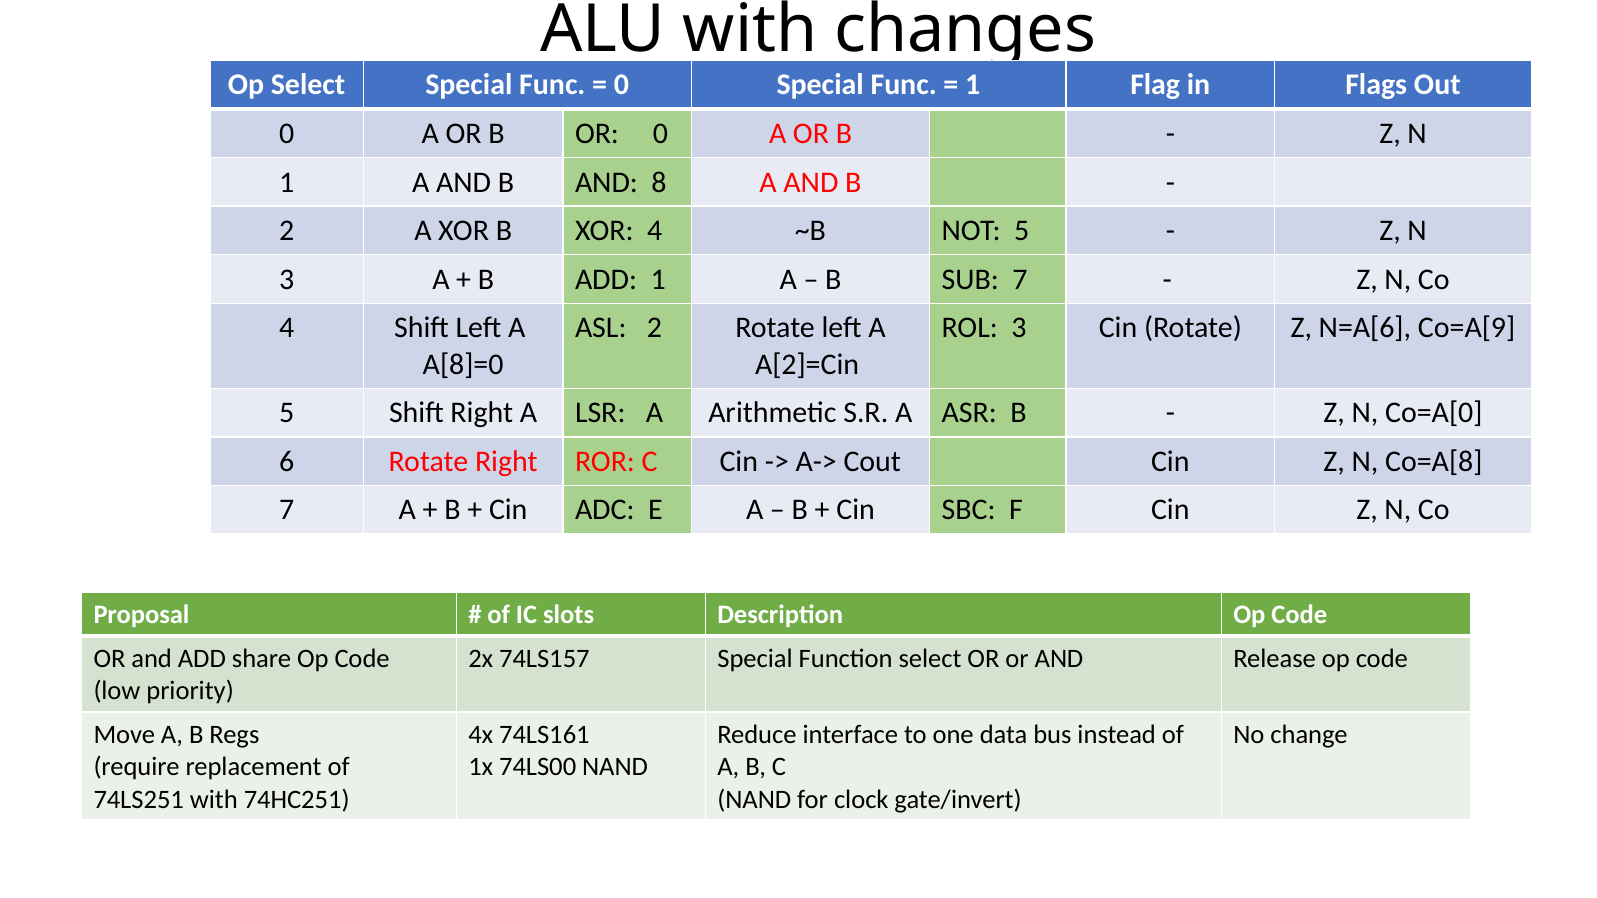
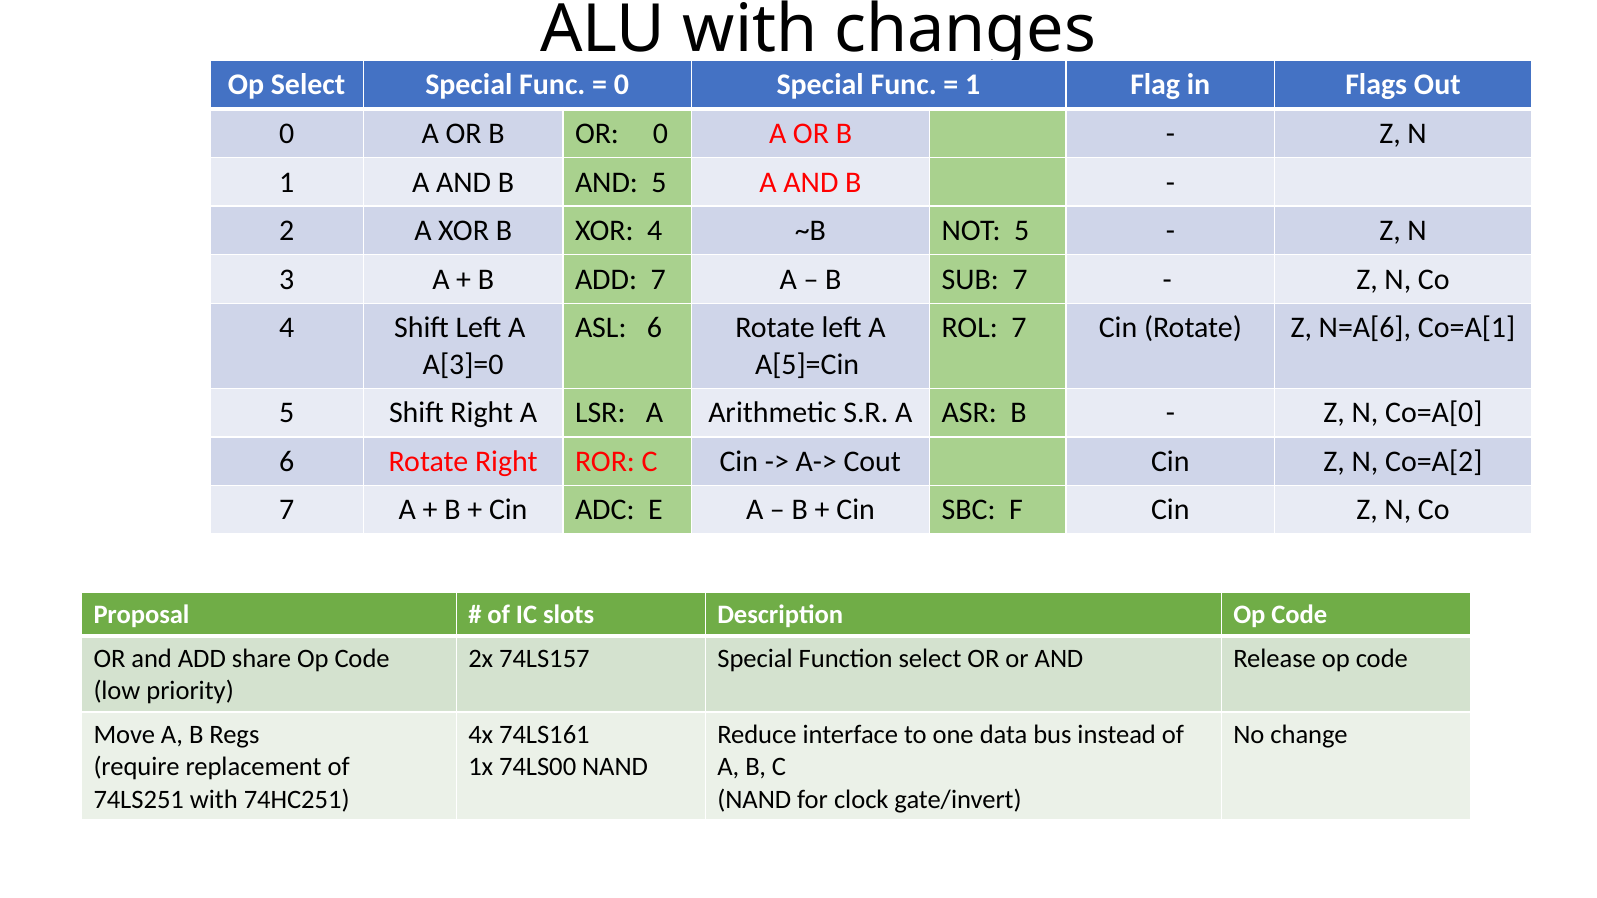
AND 8: 8 -> 5 (659, 182)
ADD 1: 1 -> 7 (658, 279)
ASL 2: 2 -> 6 (654, 328)
ROL 3: 3 -> 7 (1019, 328)
Co=A[9: Co=A[9 -> Co=A[1 (1467, 328)
A[8]=0: A[8]=0 -> A[3]=0 (463, 365)
A[2]=Cin: A[2]=Cin -> A[5]=Cin (807, 365)
Co=A[8: Co=A[8 -> Co=A[2 (1434, 462)
